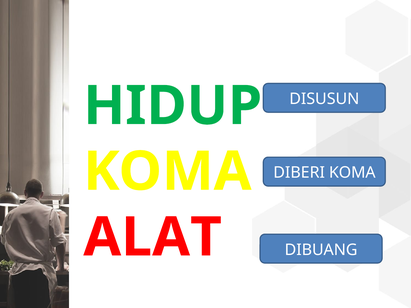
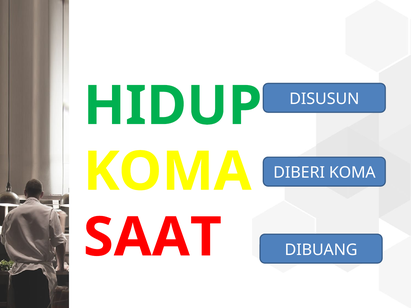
ALAT: ALAT -> SAAT (153, 238)
